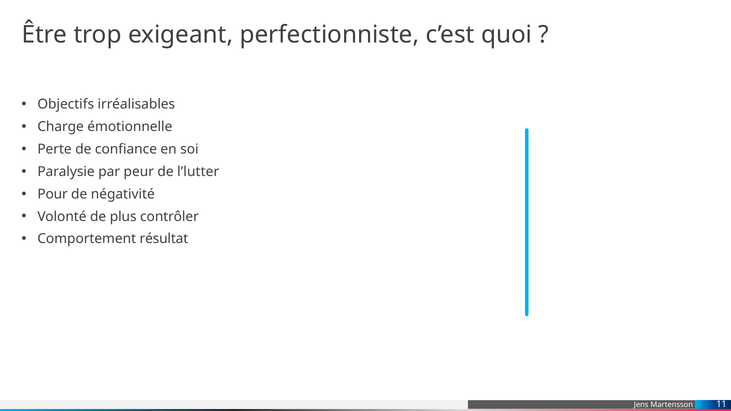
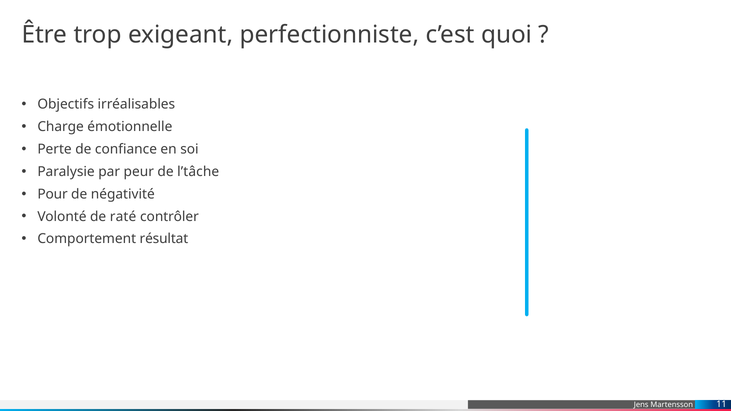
l’lutter: l’lutter -> l’tâche (198, 172)
plus: plus -> raté (123, 217)
